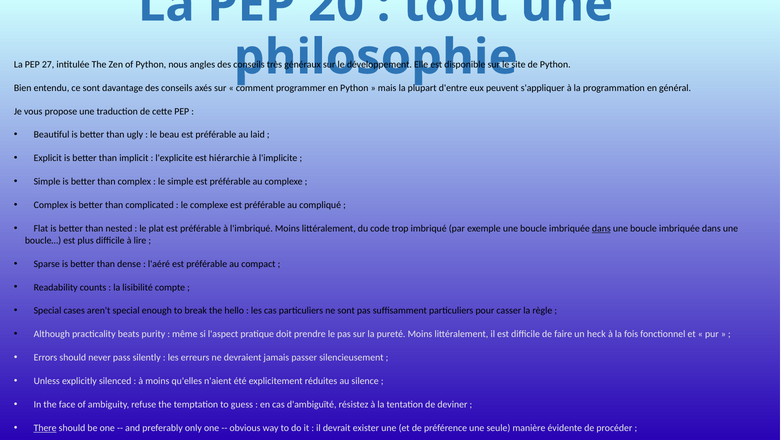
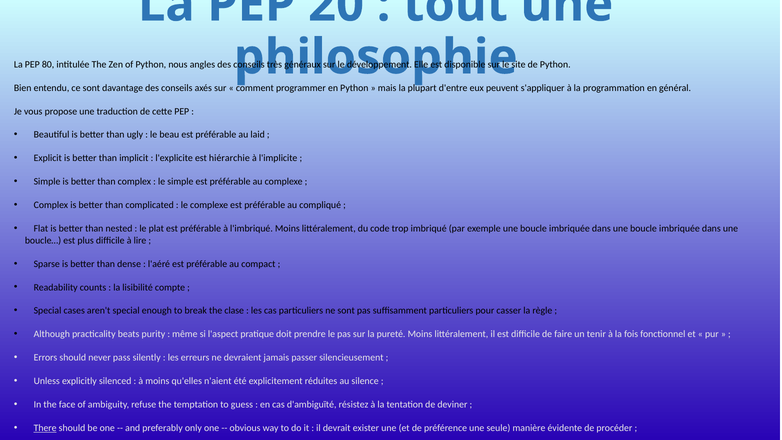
27: 27 -> 80 (48, 64)
dans underline: present -> none (601, 229)
hello: hello -> clase (234, 311)
heck: heck -> tenir (596, 334)
